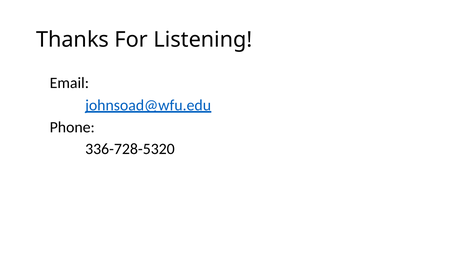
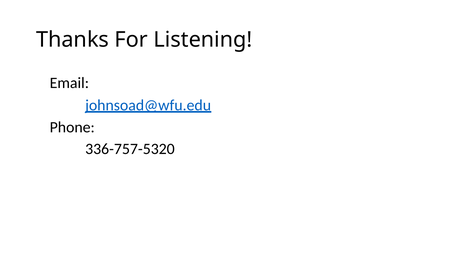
336-728-5320: 336-728-5320 -> 336-757-5320 (130, 149)
